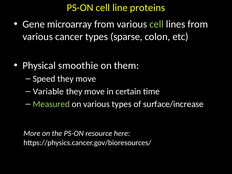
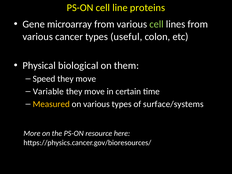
sparse: sparse -> useful (126, 37)
smoothie: smoothie -> biological (78, 66)
Measured colour: light green -> yellow (51, 104)
surface/increase: surface/increase -> surface/systems (173, 104)
